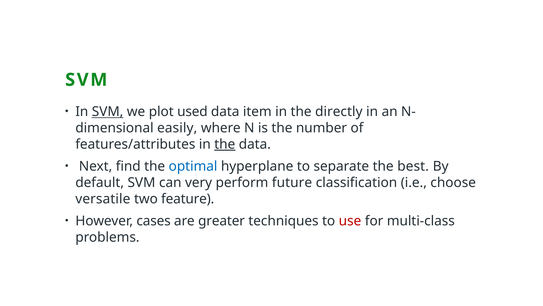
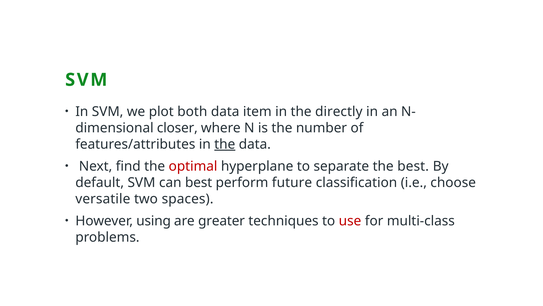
SVM underline: present -> none (108, 112)
used: used -> both (192, 112)
easily: easily -> closer (177, 128)
optimal colour: blue -> red (193, 166)
can very: very -> best (199, 182)
feature: feature -> spaces (188, 199)
cases: cases -> using (154, 221)
